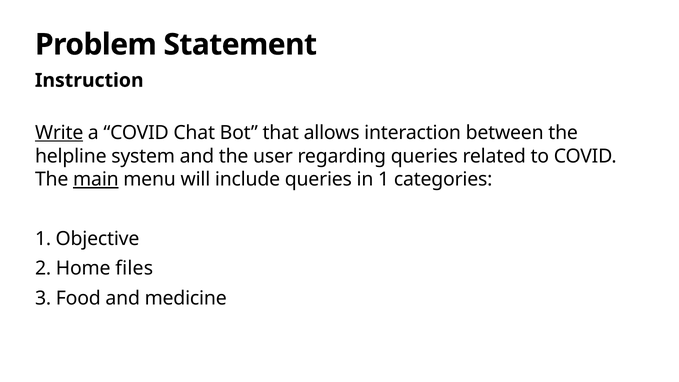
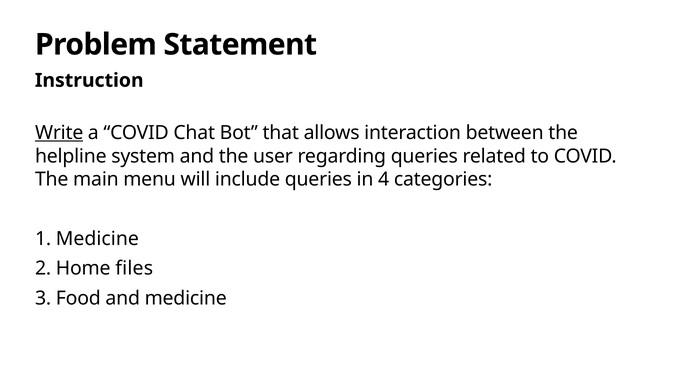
main underline: present -> none (96, 179)
in 1: 1 -> 4 (384, 179)
1 Objective: Objective -> Medicine (97, 239)
